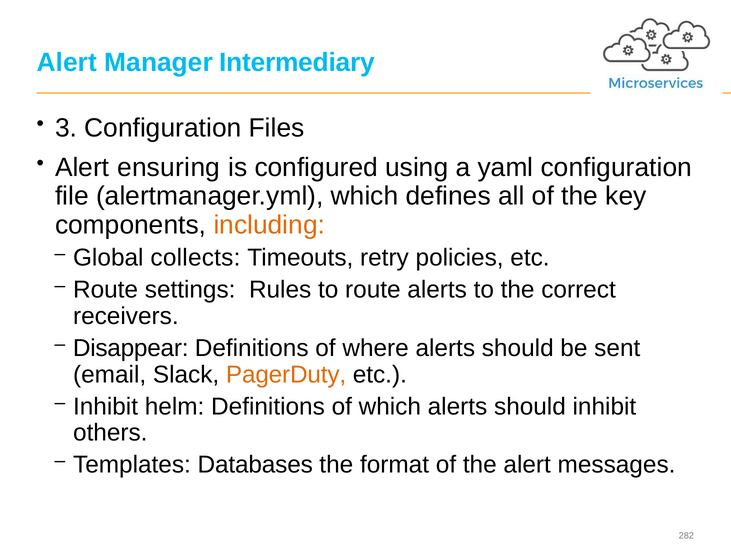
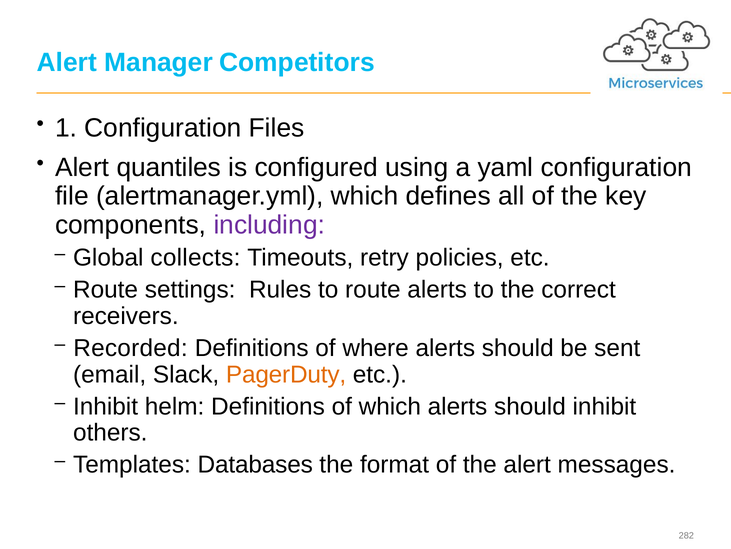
Intermediary: Intermediary -> Competitors (297, 62)
3: 3 -> 1 (66, 128)
ensuring: ensuring -> quantiles (169, 168)
including colour: orange -> purple (269, 224)
Disappear: Disappear -> Recorded (130, 348)
